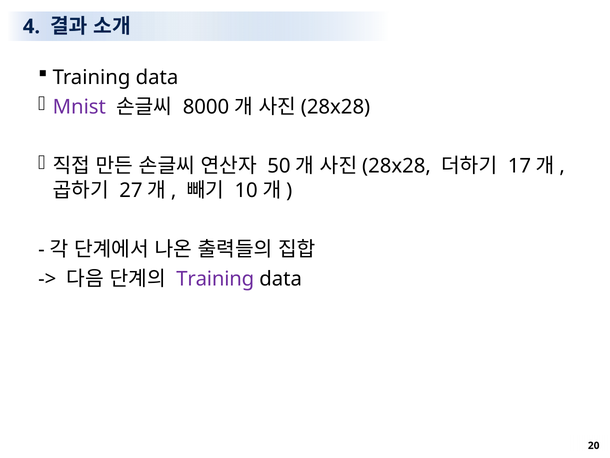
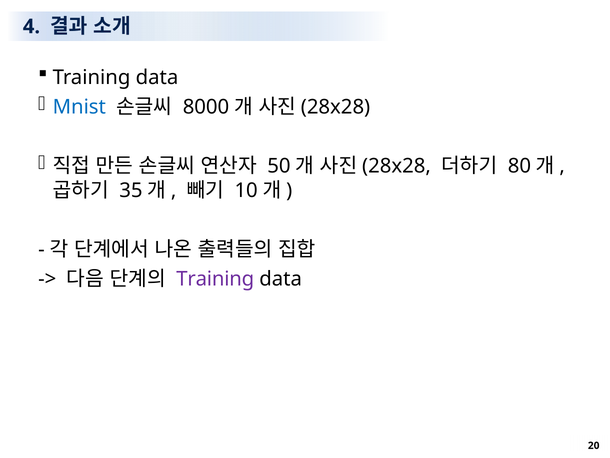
Mnist colour: purple -> blue (79, 107)
17: 17 -> 80 (519, 166)
27: 27 -> 35 (131, 190)
